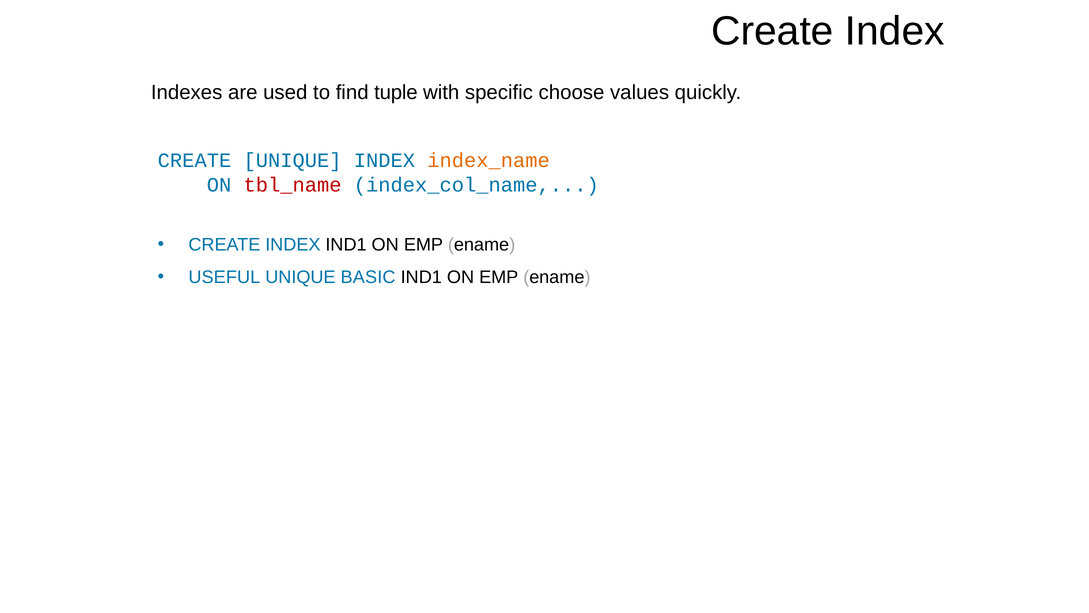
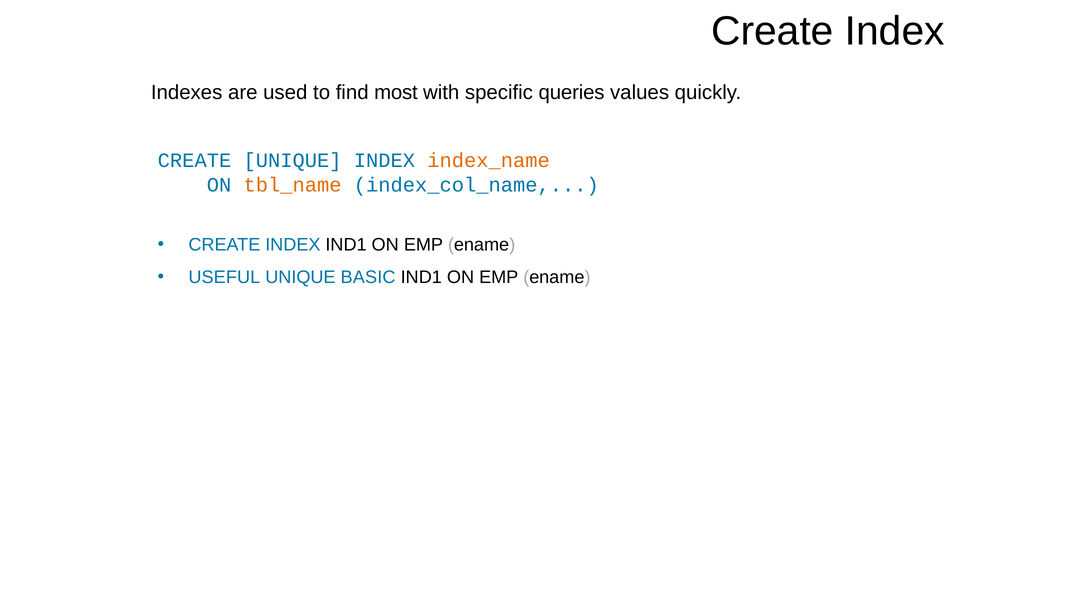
tuple: tuple -> most (396, 93)
choose: choose -> queries (572, 93)
tbl_name colour: red -> orange (293, 185)
